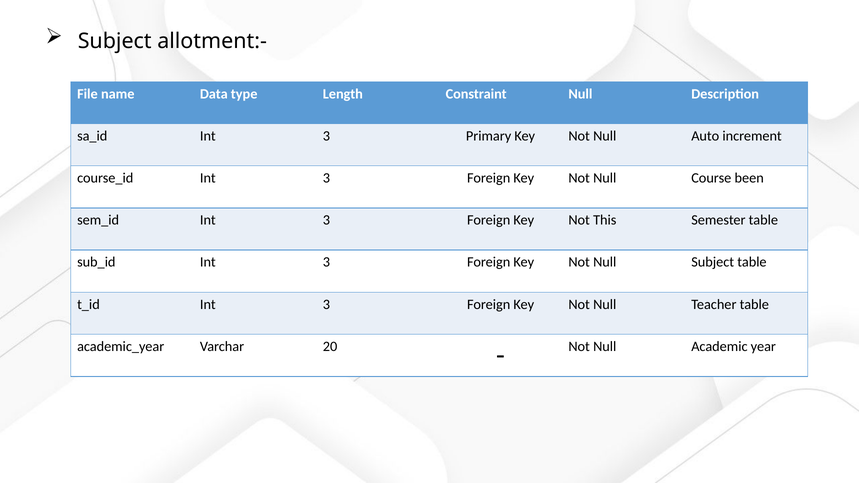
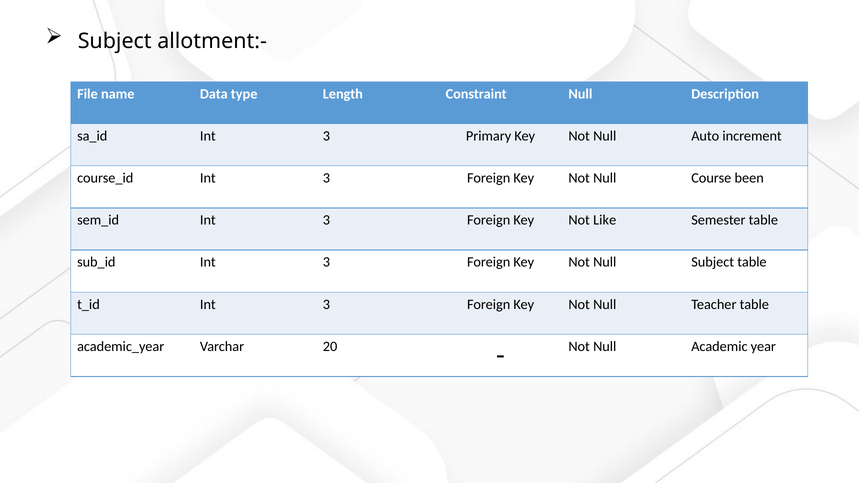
This: This -> Like (605, 220)
